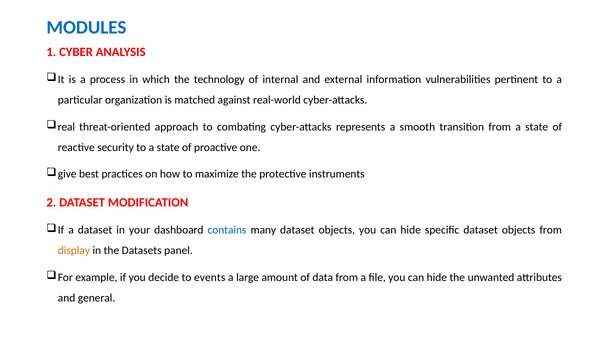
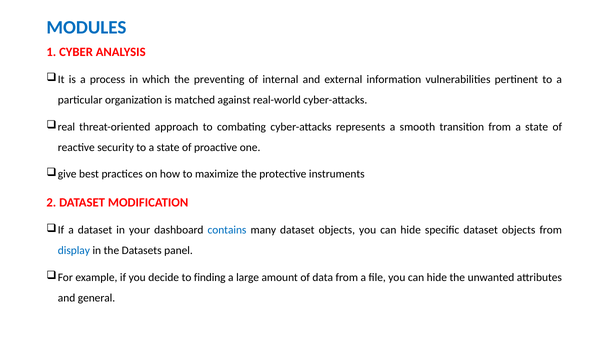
technology: technology -> preventing (219, 80)
display colour: orange -> blue (74, 251)
events: events -> finding (210, 278)
